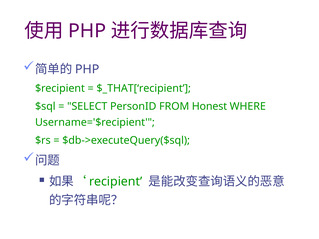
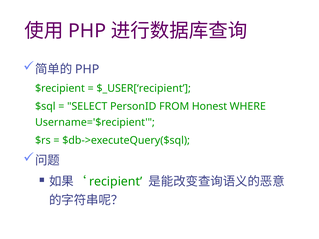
$_THAT[‘recipient: $_THAT[‘recipient -> $_USER[‘recipient (144, 88)
